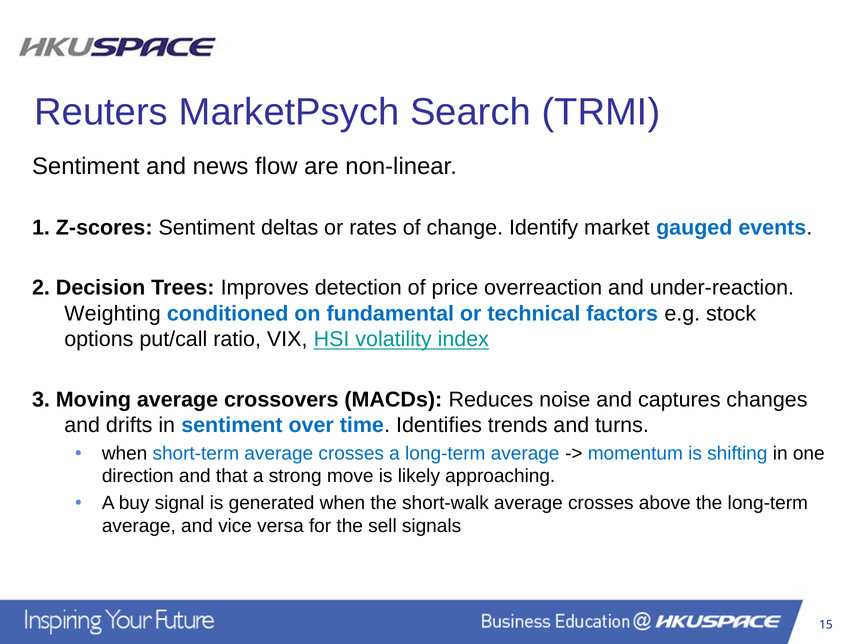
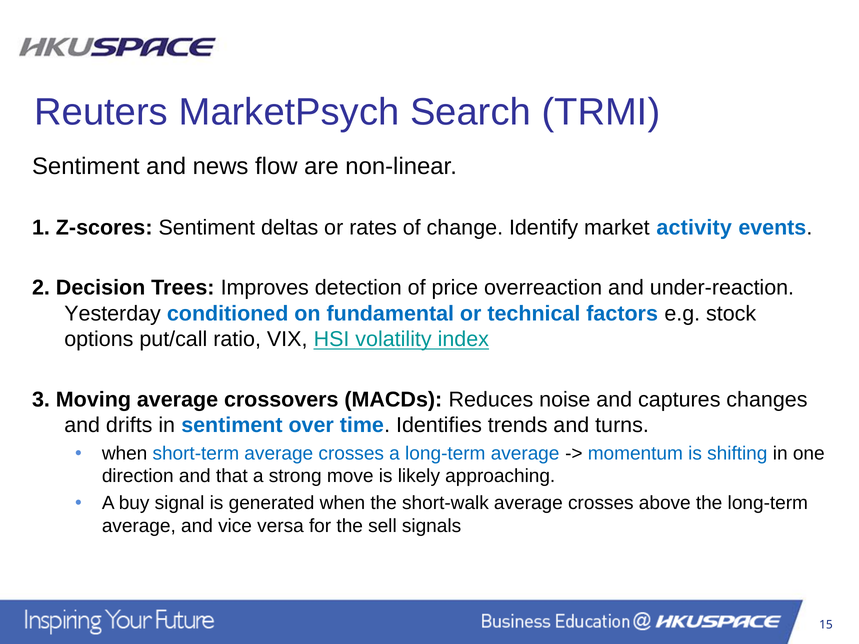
gauged: gauged -> activity (694, 228)
Weighting: Weighting -> Yesterday (113, 314)
